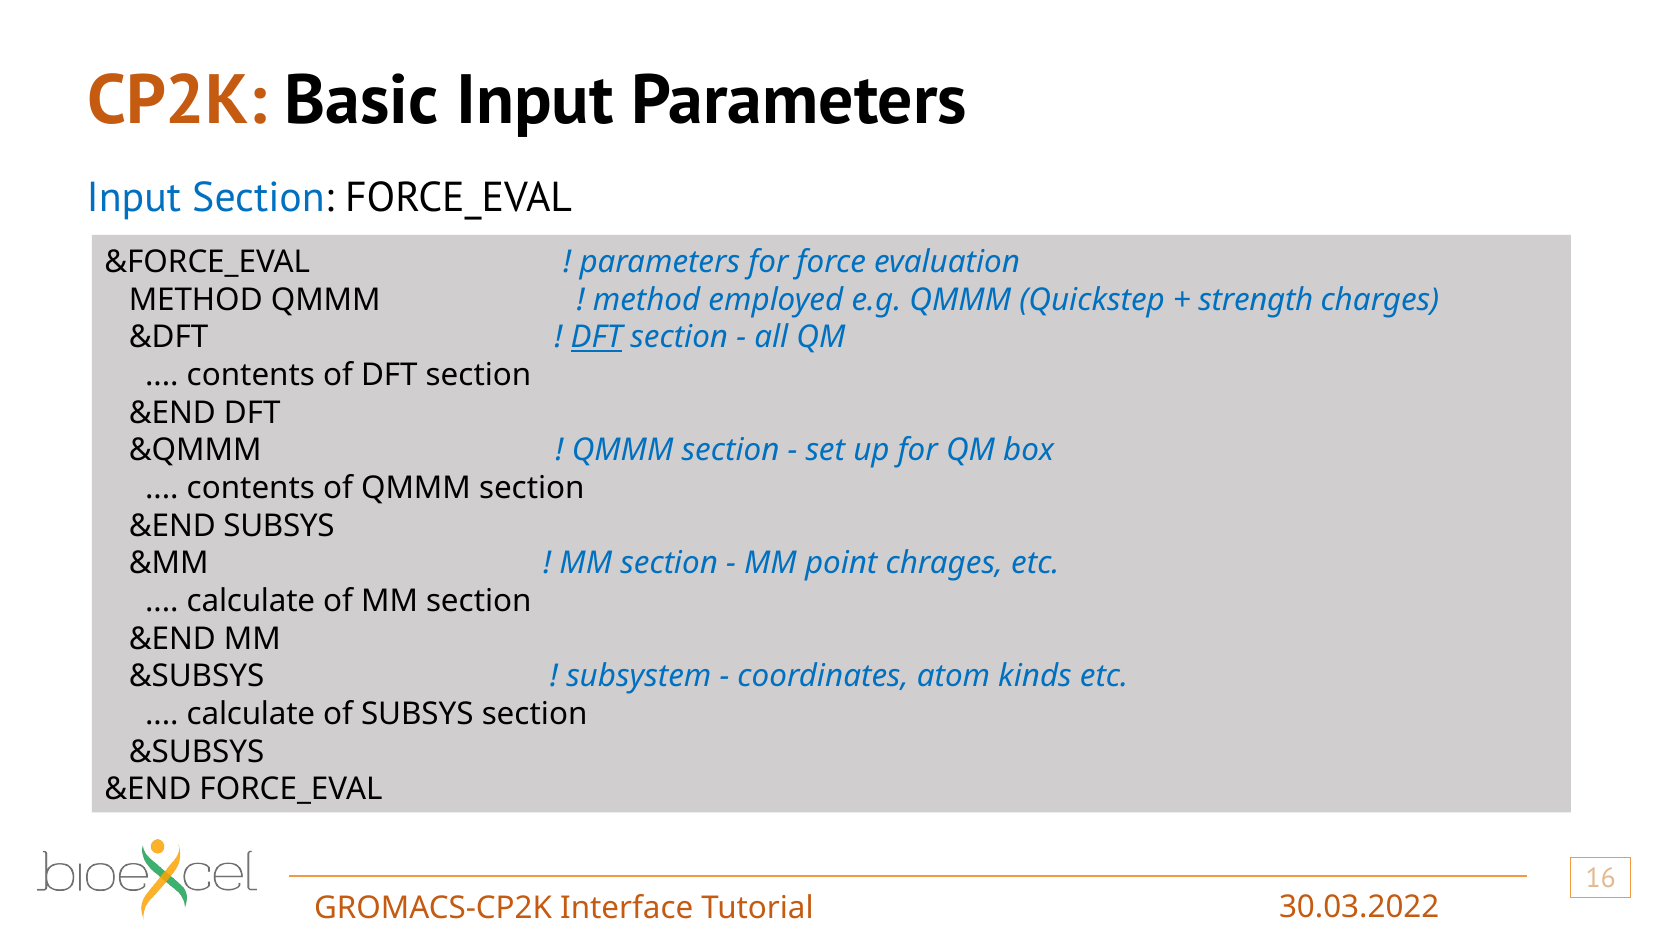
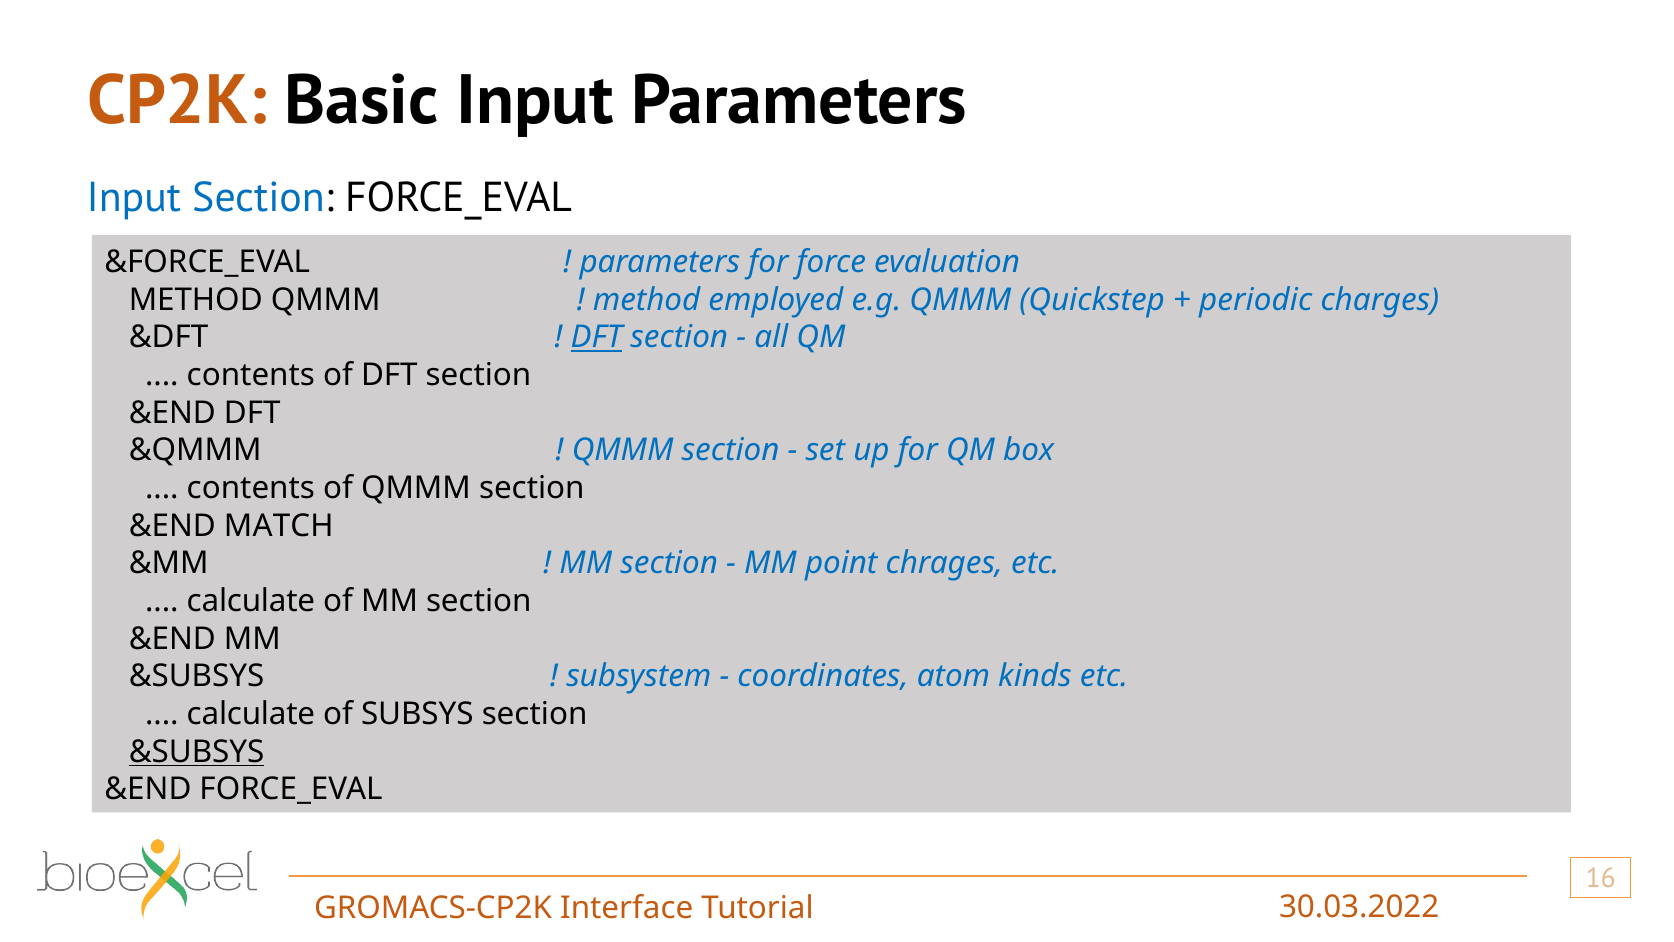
strength: strength -> periodic (1256, 300)
&END SUBSYS: SUBSYS -> MATCH (279, 526)
&SUBSYS underline: none -> present (197, 752)
